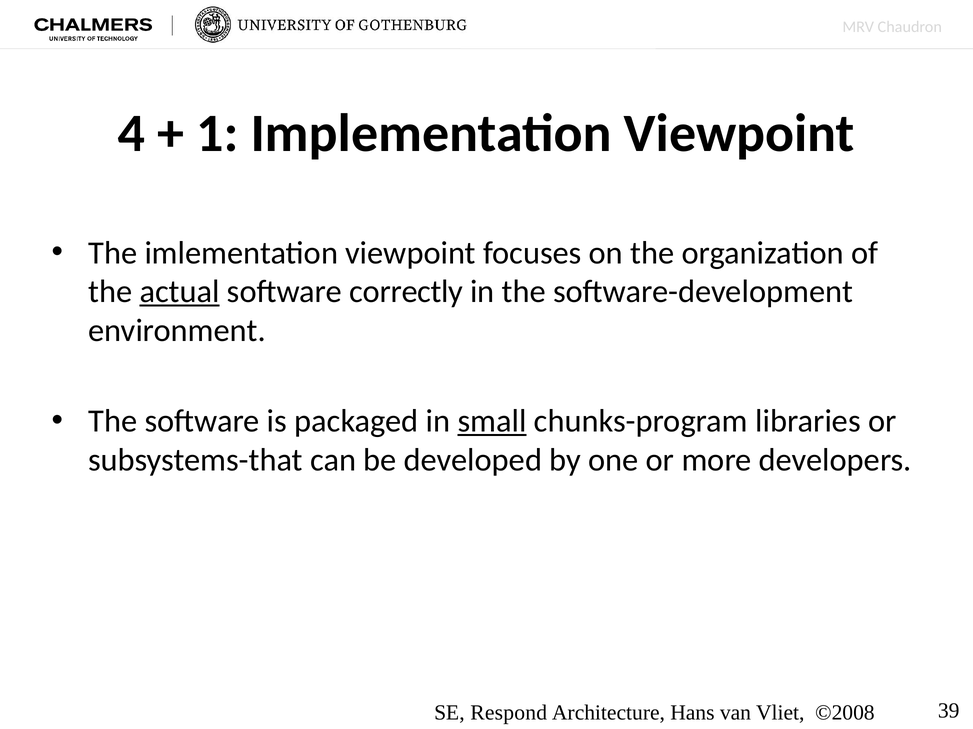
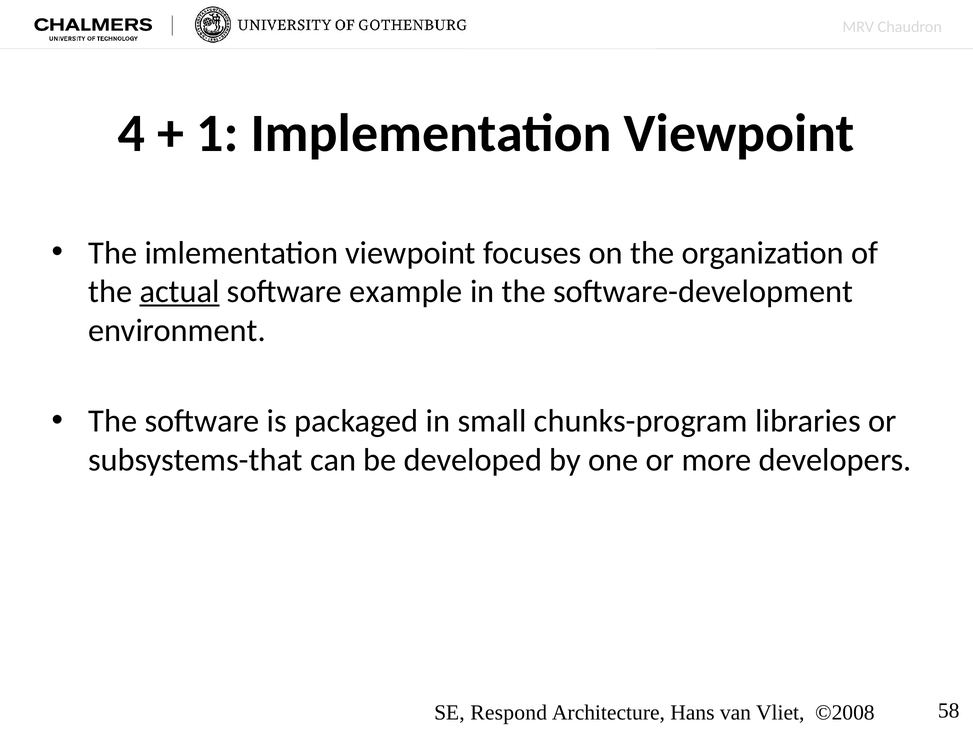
correctly: correctly -> example (406, 292)
small underline: present -> none (492, 422)
39: 39 -> 58 (949, 711)
